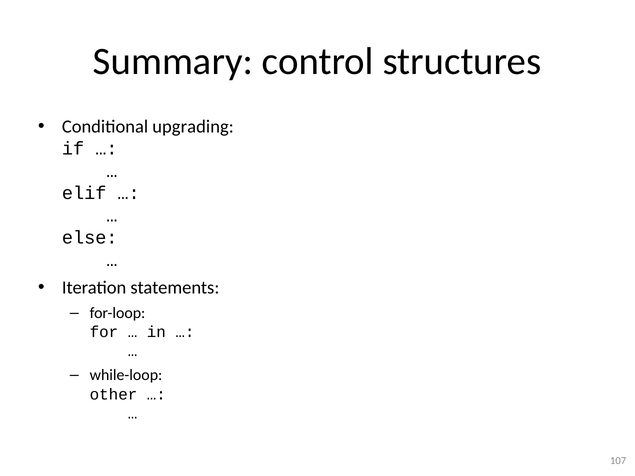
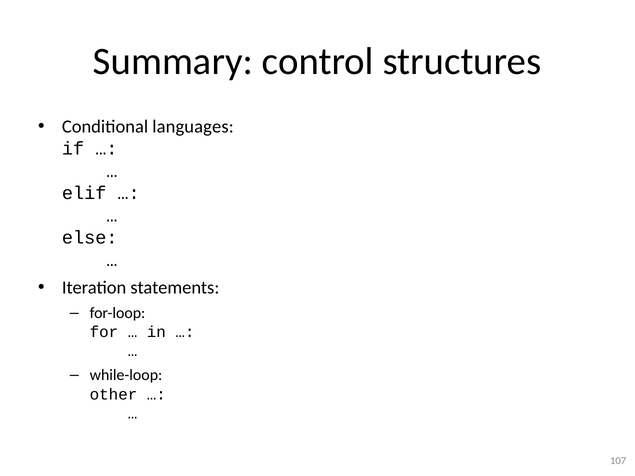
upgrading: upgrading -> languages (193, 127)
